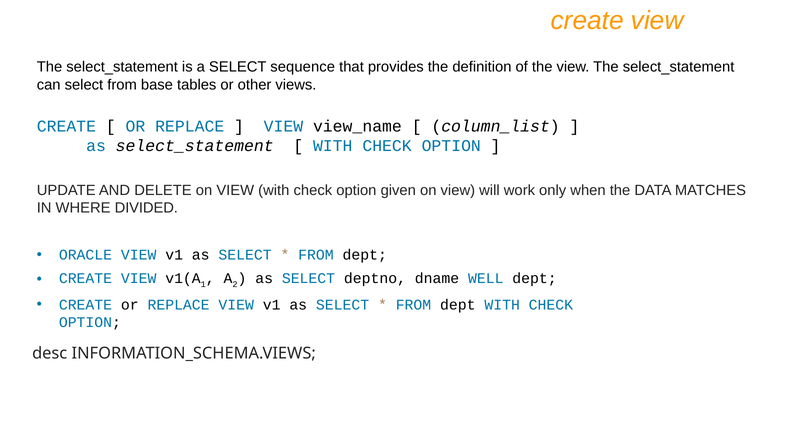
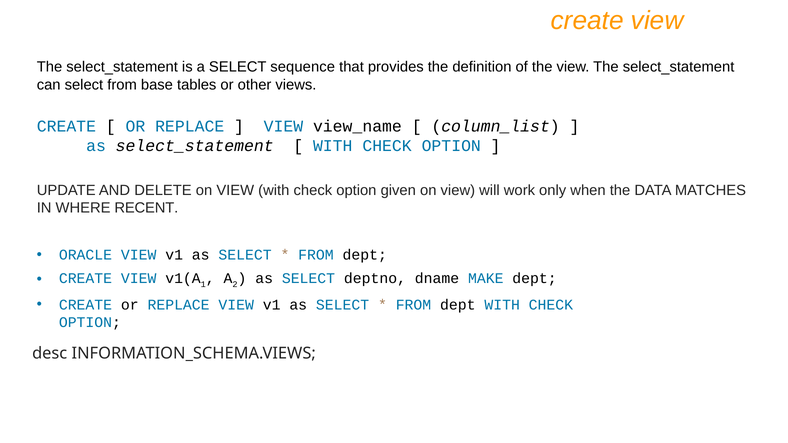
DIVIDED: DIVIDED -> RECENT (146, 208)
WELL: WELL -> MAKE (486, 279)
